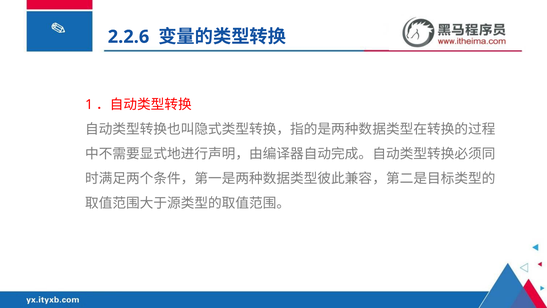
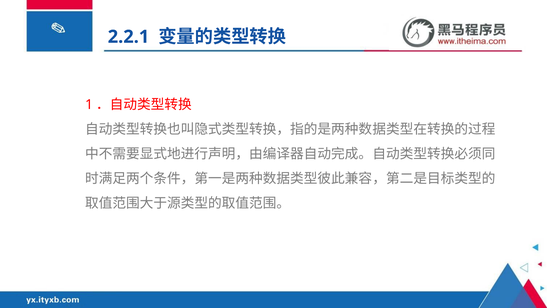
2.2.6: 2.2.6 -> 2.2.1 (128, 37)
